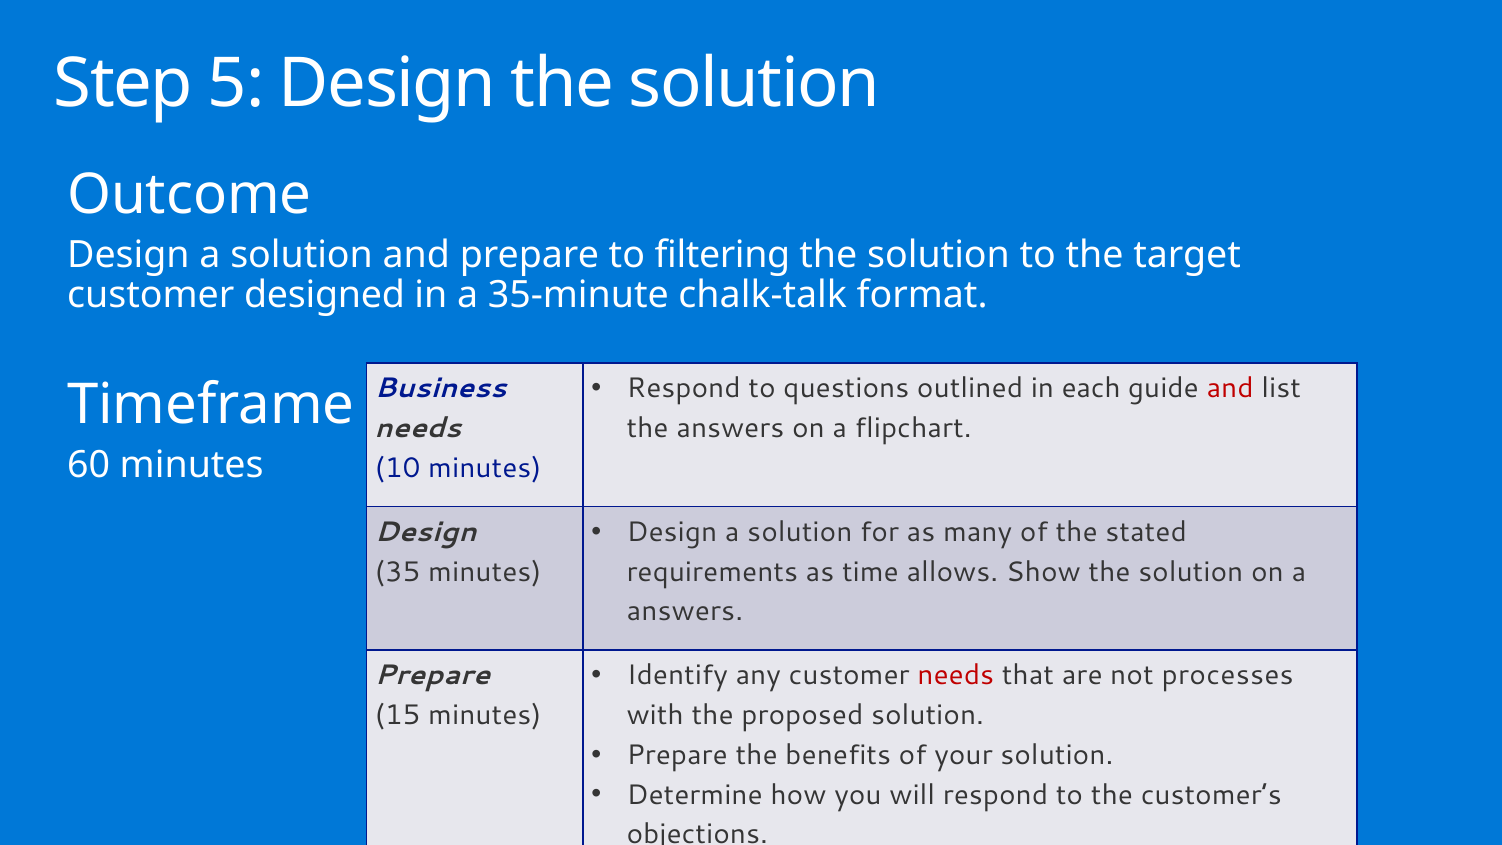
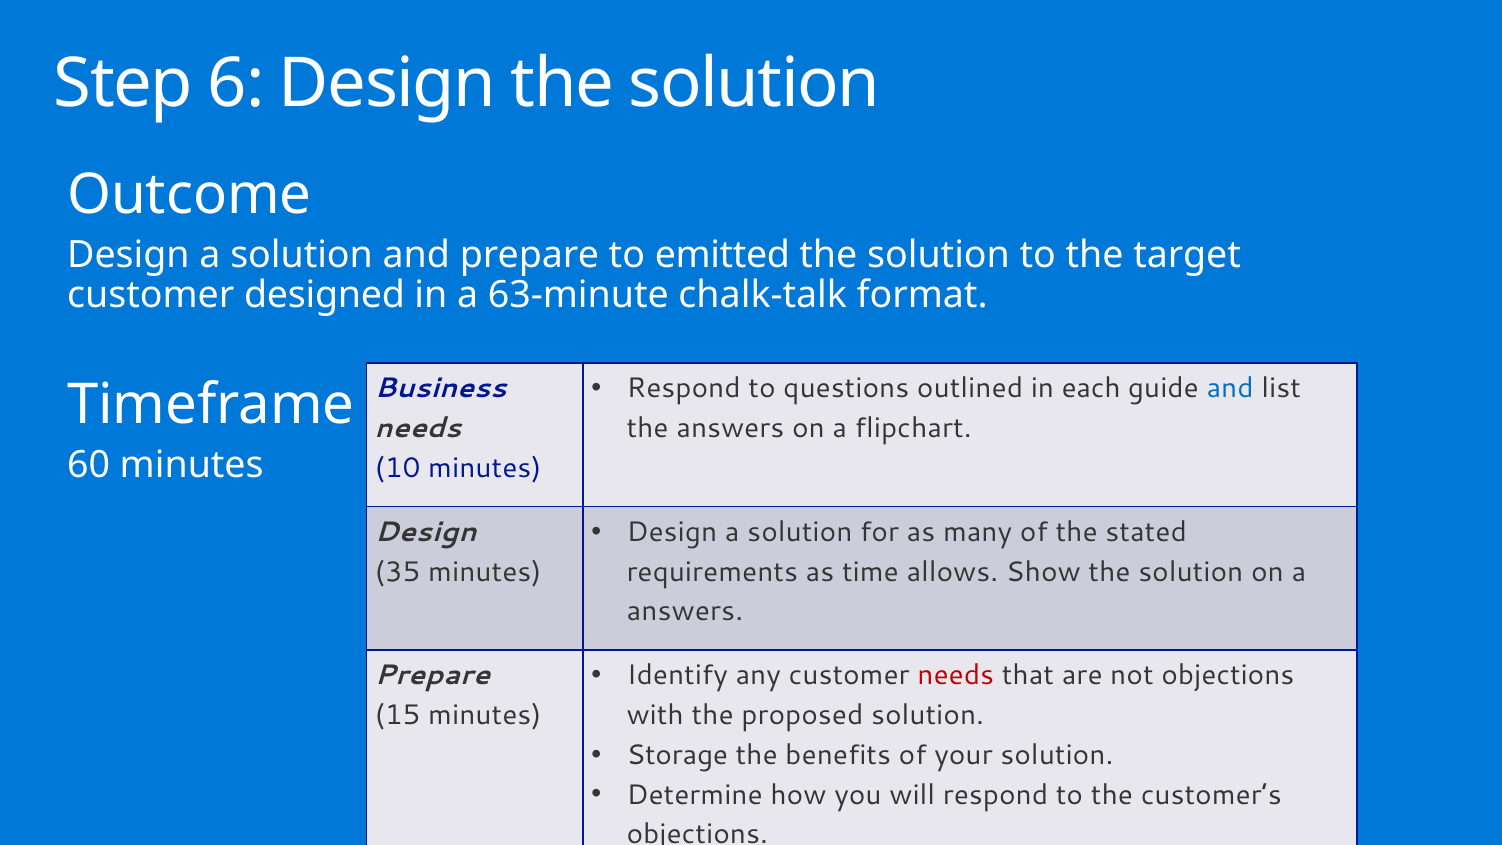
5: 5 -> 6 (236, 84)
filtering: filtering -> emitted (722, 255)
35-minute: 35-minute -> 63-minute (578, 295)
and colour: red -> blue (1230, 388)
not processes: processes -> objections (1228, 675)
Prepare: Prepare -> Storage (677, 755)
